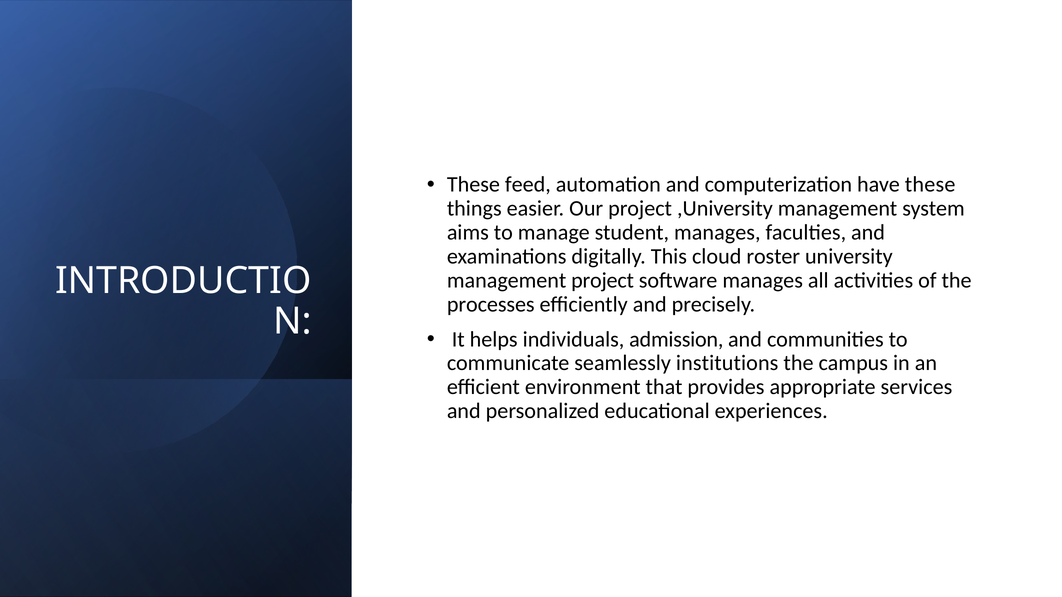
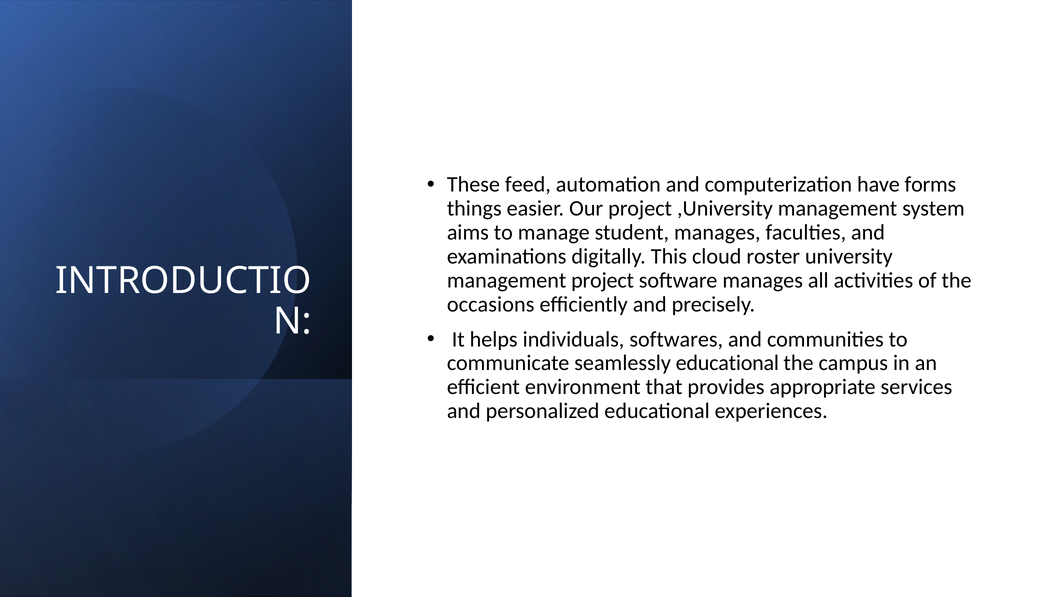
have these: these -> forms (930, 185)
processes: processes -> occasions (491, 304)
admission: admission -> softwares (676, 339)
seamlessly institutions: institutions -> educational (727, 363)
